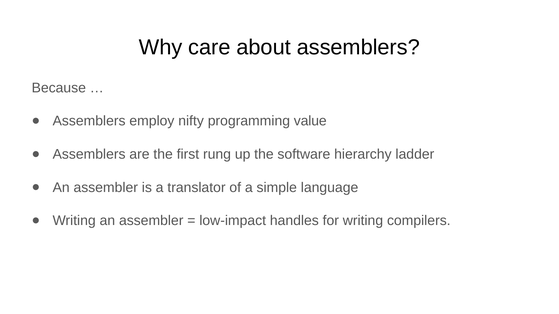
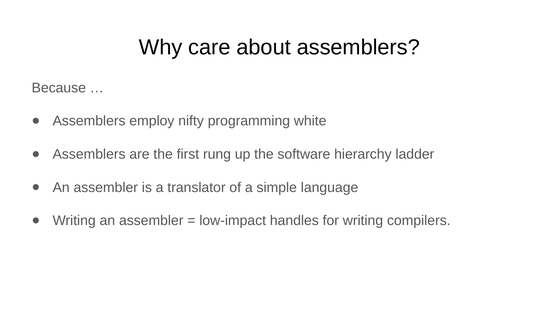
value: value -> white (310, 121)
